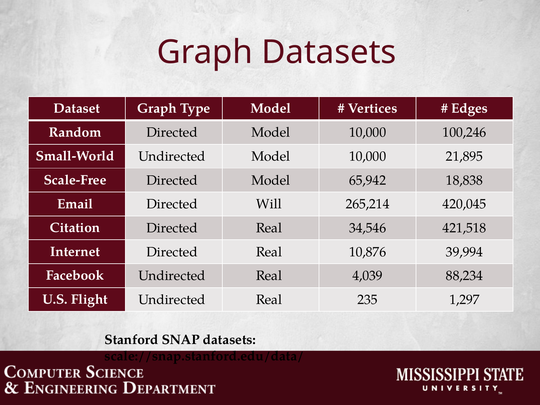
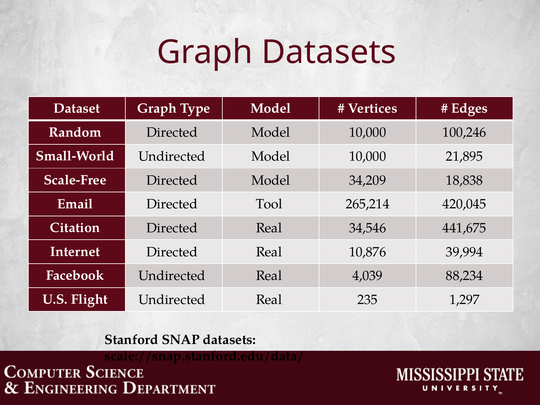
65,942: 65,942 -> 34,209 (368, 180)
Will: Will -> Tool (269, 204)
421,518: 421,518 -> 441,675 (465, 228)
